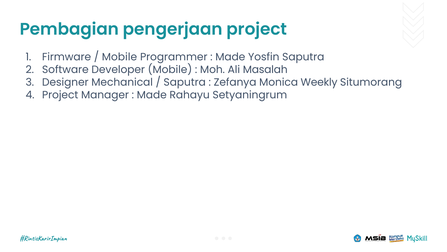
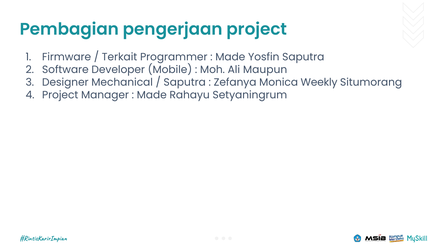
Mobile: Mobile -> Terkait (119, 57)
Masalah: Masalah -> Maupun (265, 70)
